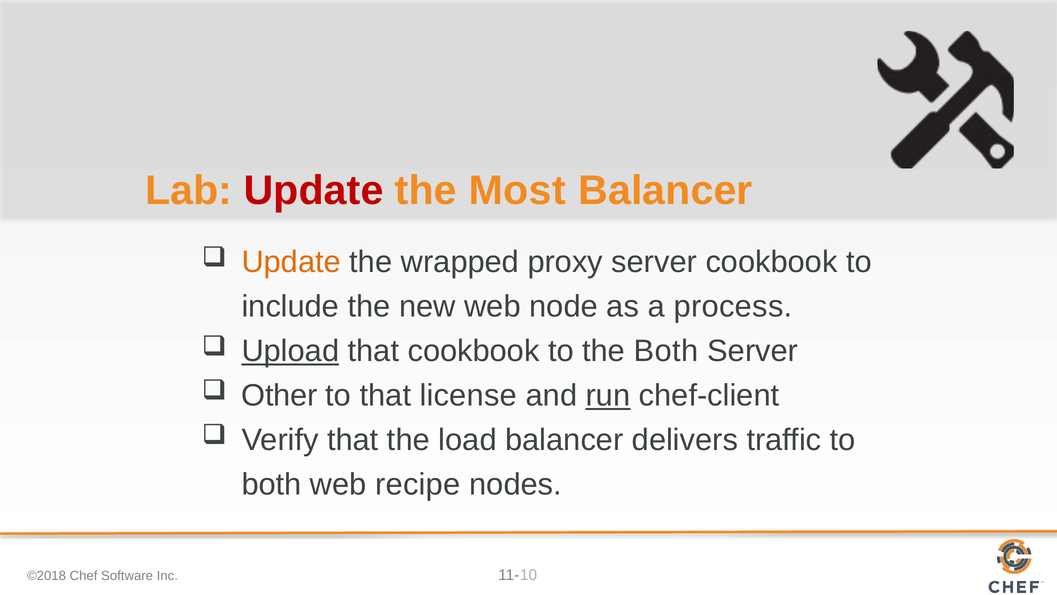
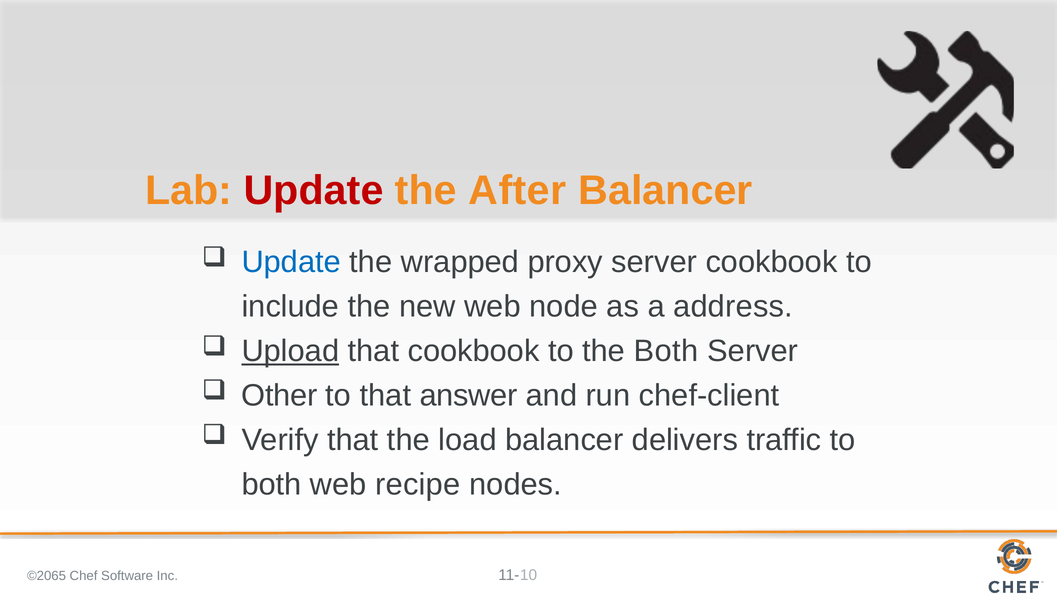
Most: Most -> After (517, 190)
Update colour: orange -> blue (291, 262)
process: process -> address (733, 306)
license: license -> answer (469, 395)
run underline: present -> none (608, 395)
©2018: ©2018 -> ©2065 (47, 575)
